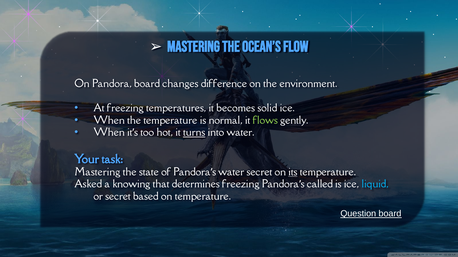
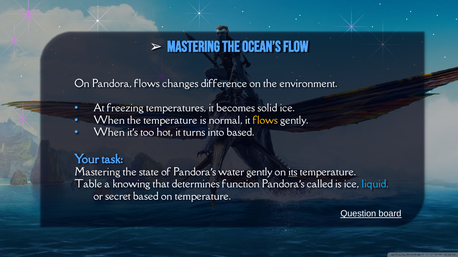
Pandora board: board -> flows (147, 84)
flows colour: light green -> yellow (265, 121)
turns underline: present -> none (194, 133)
into water: water -> based (240, 133)
water secret: secret -> gently (259, 173)
Asked: Asked -> Table (88, 185)
determines freezing: freezing -> function (241, 185)
